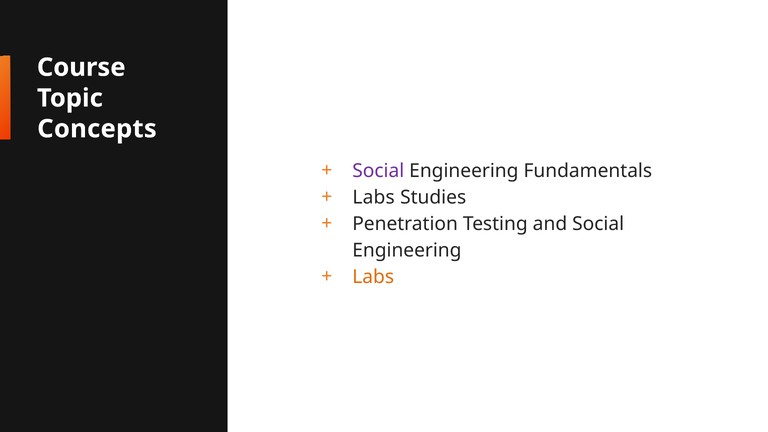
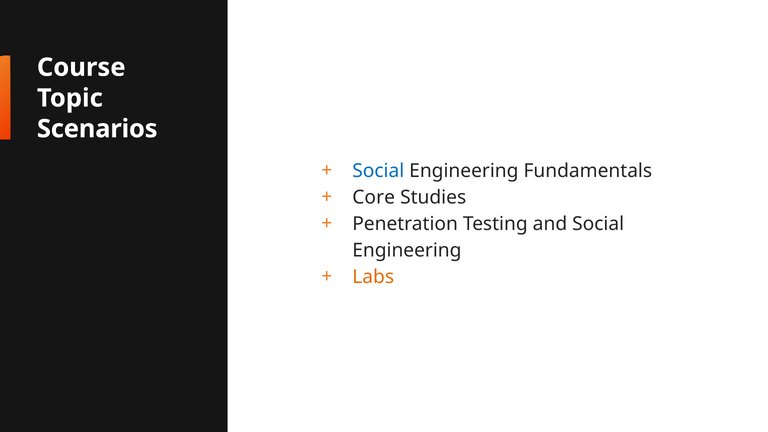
Concepts: Concepts -> Scenarios (97, 129)
Social colour: purple -> blue (378, 171)
Labs: Labs -> Core (374, 197)
